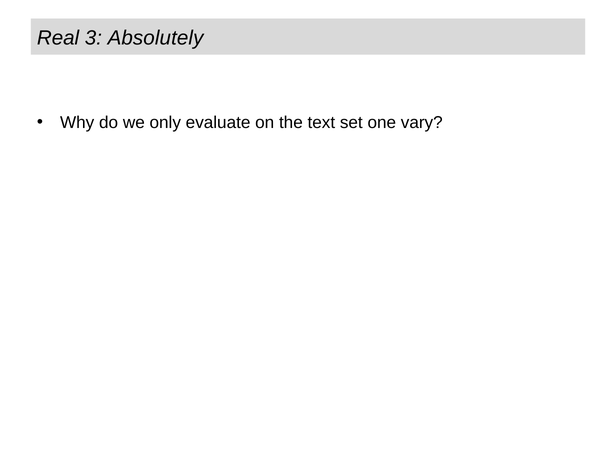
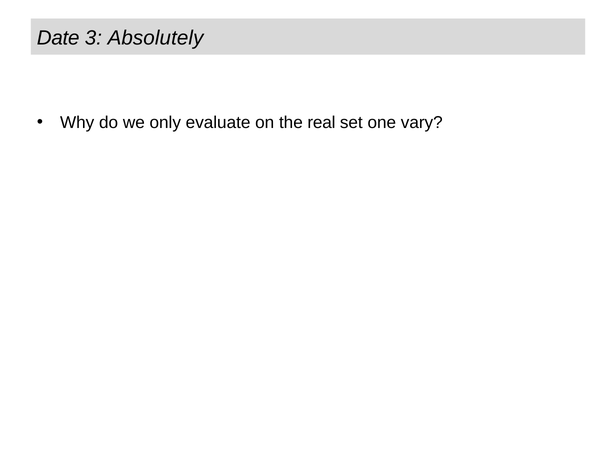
Real: Real -> Date (58, 38)
text: text -> real (321, 122)
